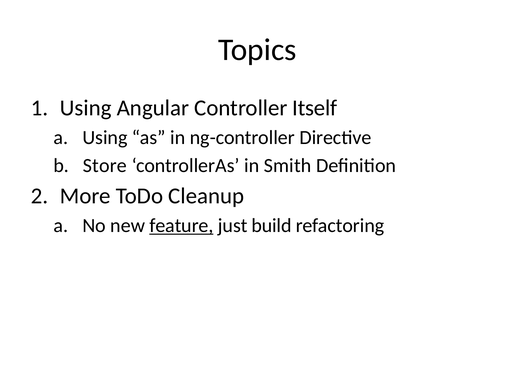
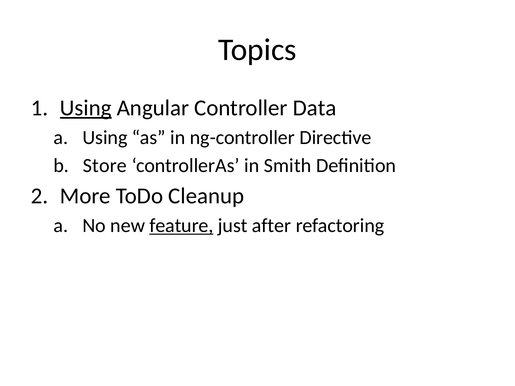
Using underline: none -> present (86, 108)
Itself: Itself -> Data (315, 108)
build: build -> after (272, 226)
